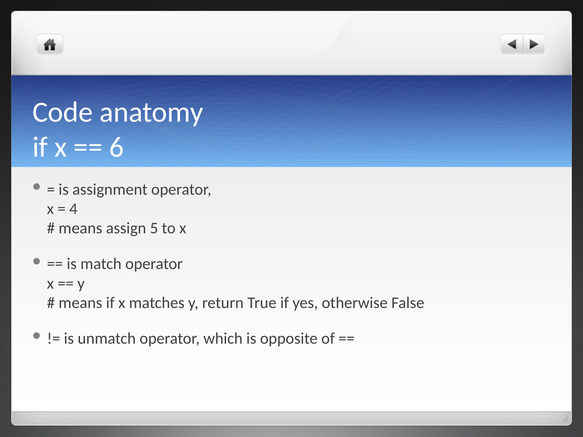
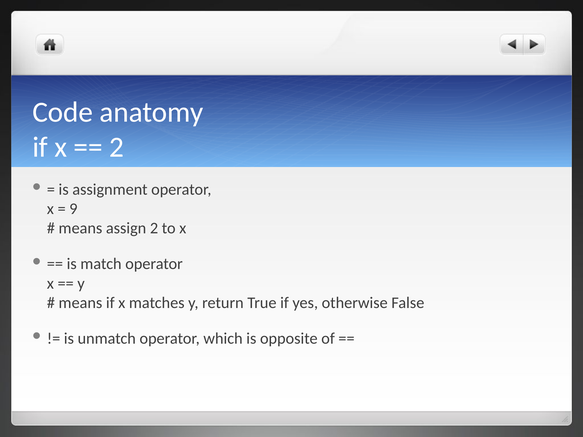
6: 6 -> 2 (117, 147)
4: 4 -> 9 (73, 209)
assign 5: 5 -> 2 (154, 228)
